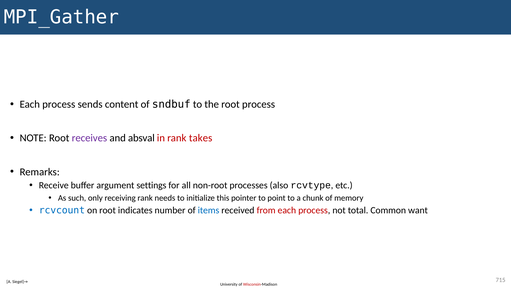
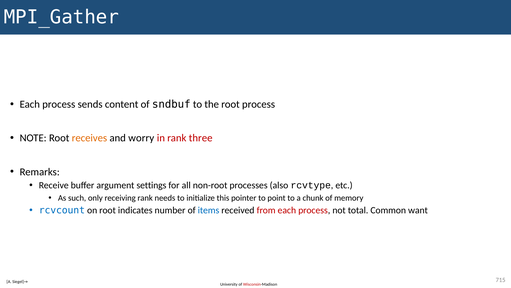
receives colour: purple -> orange (89, 138)
absval: absval -> worry (141, 138)
takes: takes -> three (201, 138)
